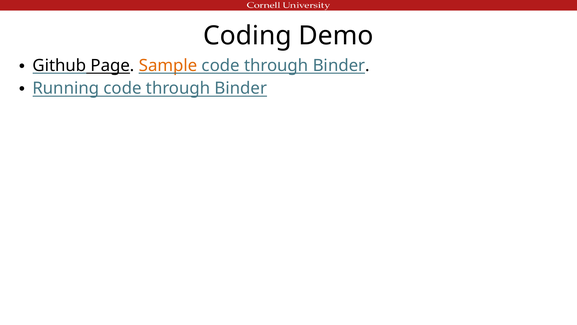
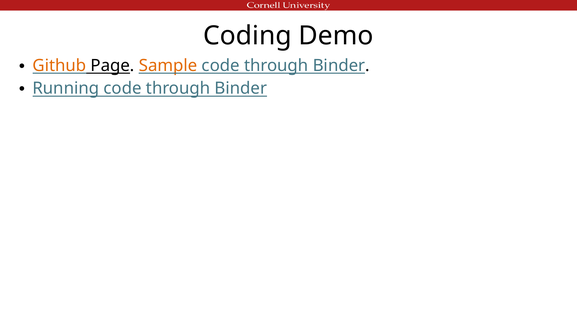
Github colour: black -> orange (59, 65)
